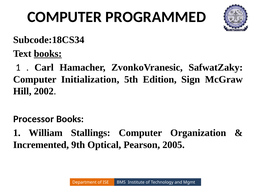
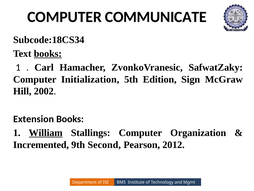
PROGRAMMED: PROGRAMMED -> COMMUNICATE (156, 17)
Processor: Processor -> Extension (34, 119)
William underline: none -> present (46, 133)
Optical: Optical -> Second (104, 144)
2005: 2005 -> 2012 (174, 144)
